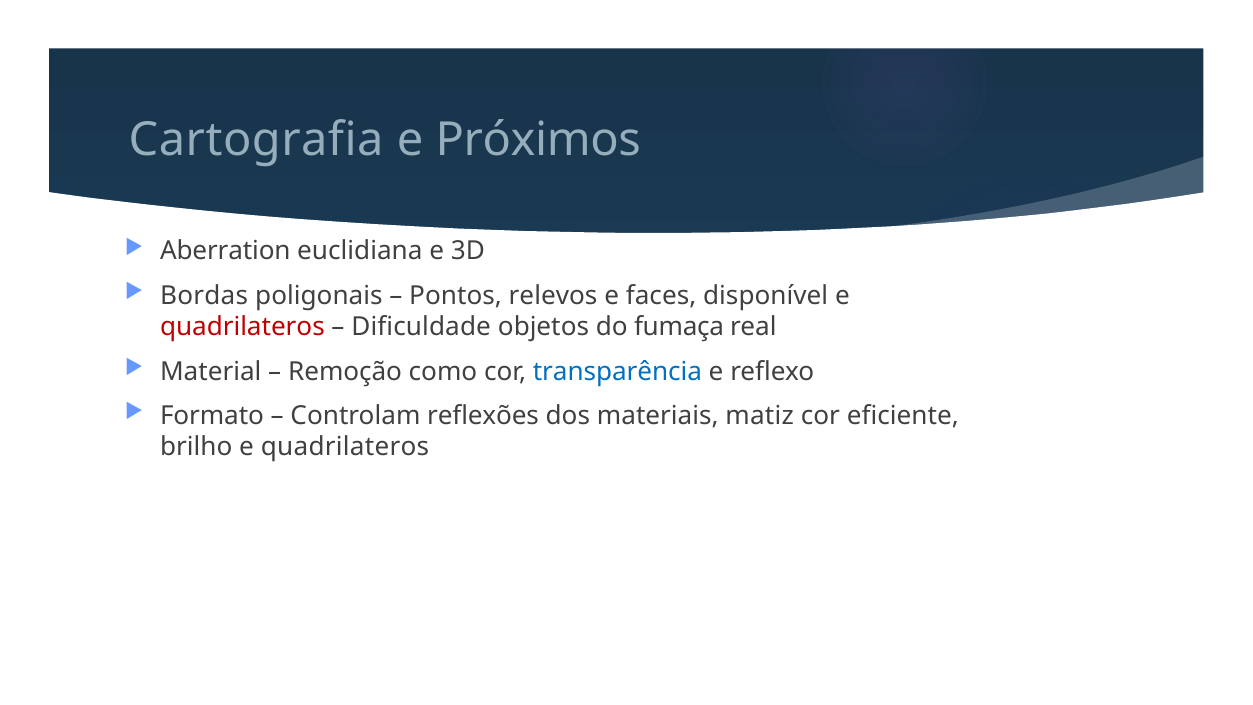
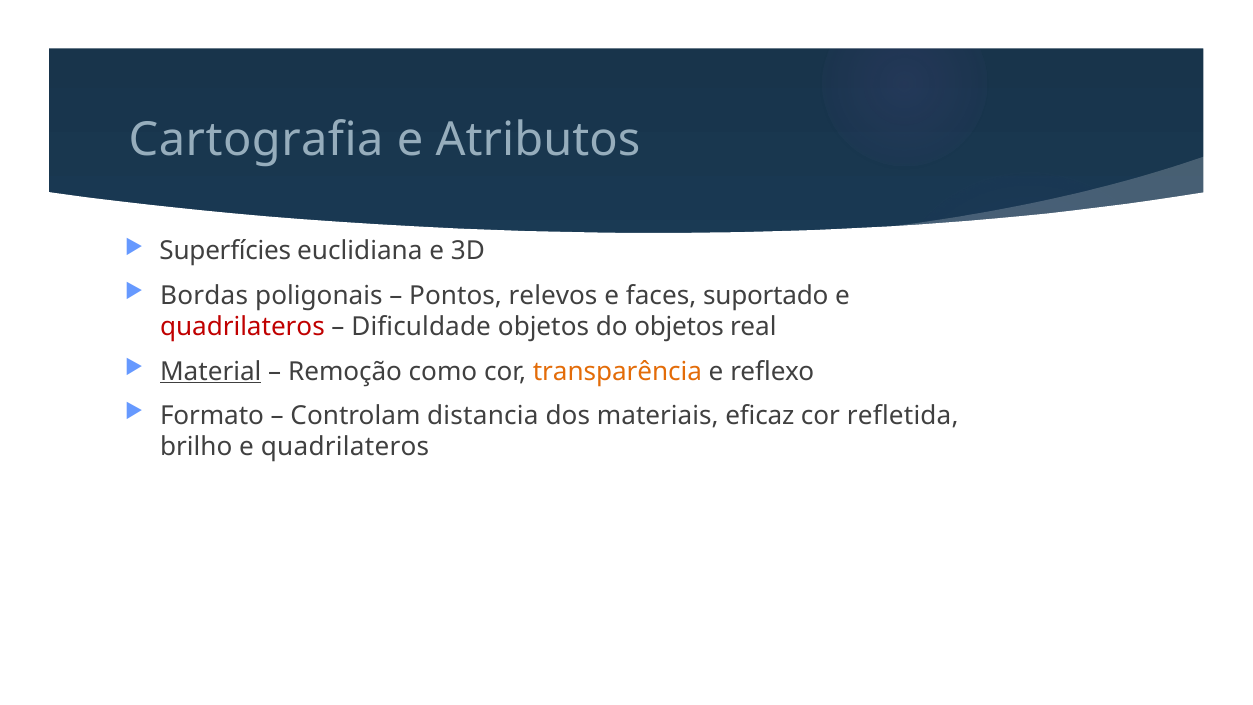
Próximos: Próximos -> Atributos (538, 140)
Aberration: Aberration -> Superfícies (225, 251)
disponível: disponível -> suportado (766, 296)
do fumaça: fumaça -> objetos (679, 327)
Material underline: none -> present (211, 371)
transparência colour: blue -> orange (617, 371)
reflexões: reflexões -> distancia (483, 416)
matiz: matiz -> eficaz (760, 416)
eficiente: eficiente -> refletida (903, 416)
